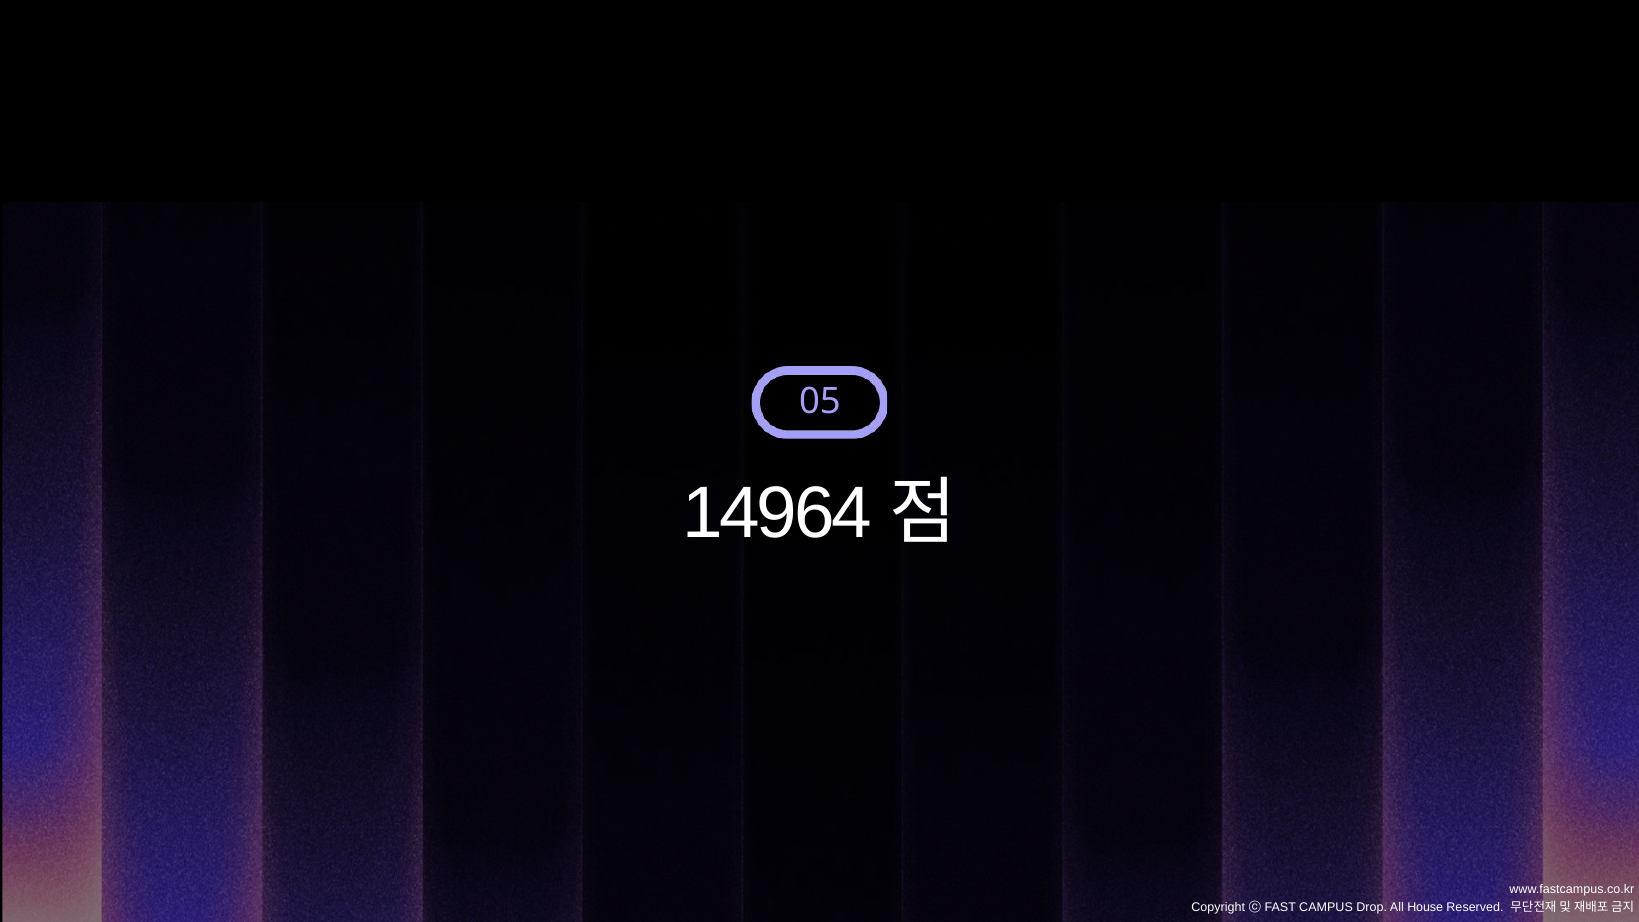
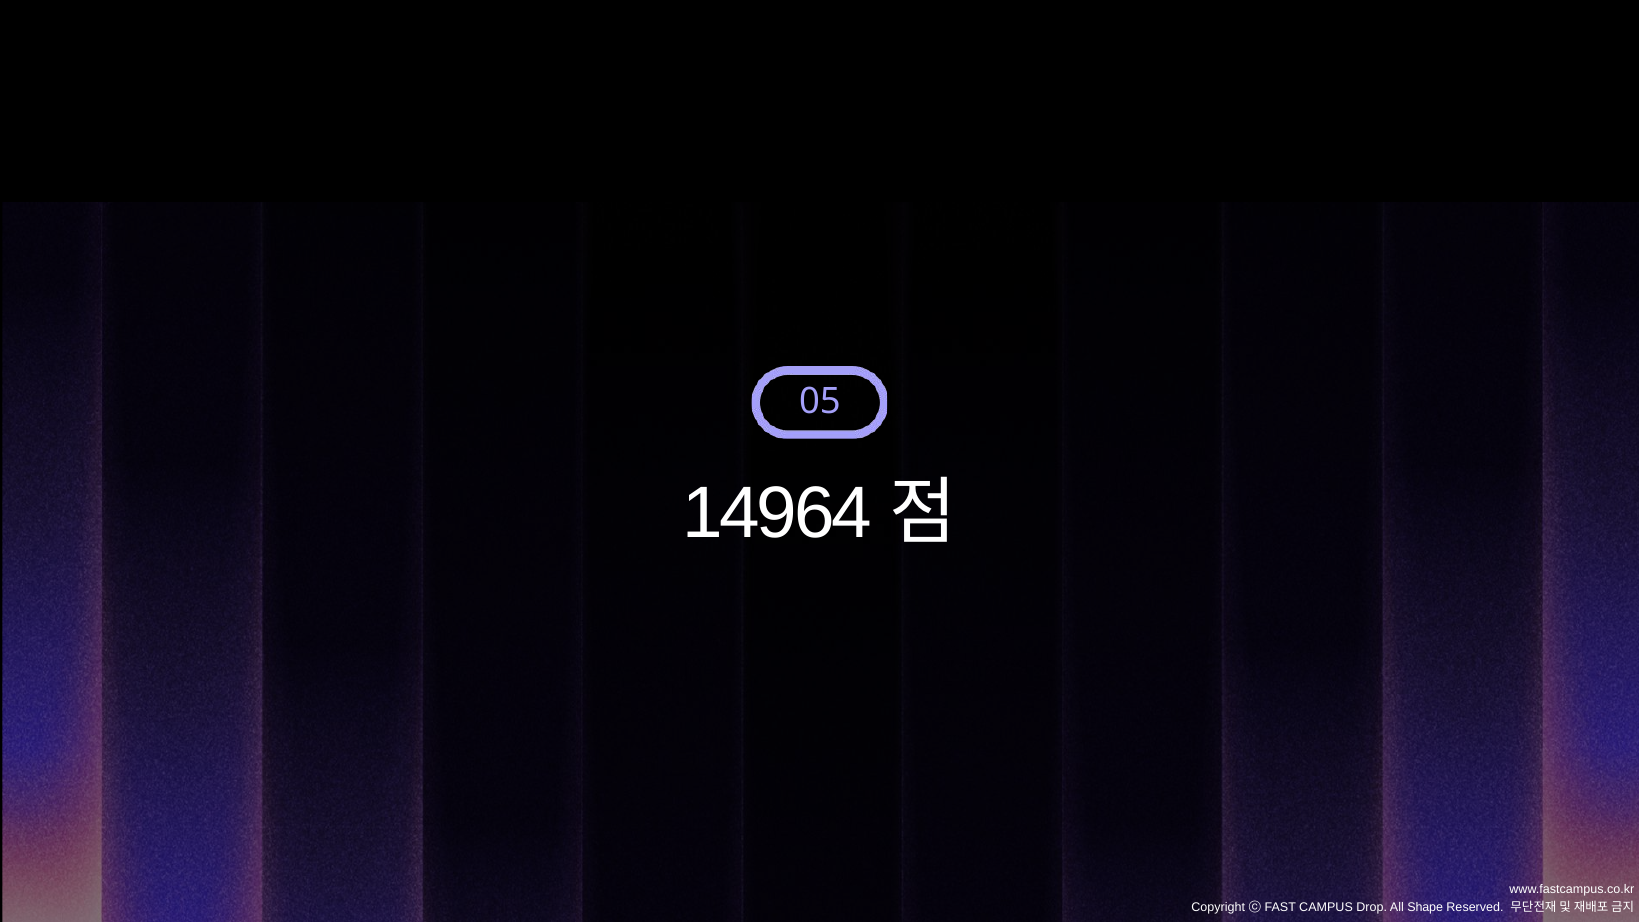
House: House -> Shape (1425, 907)
